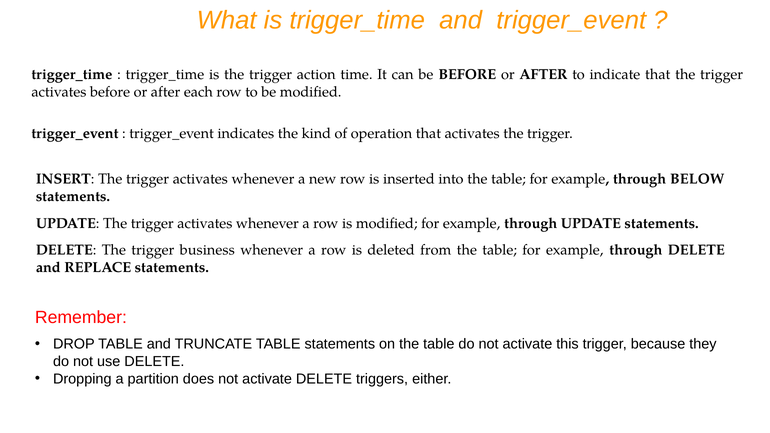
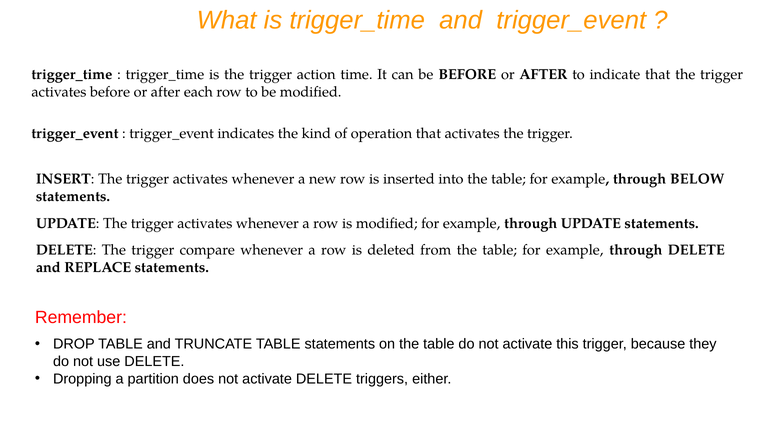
business: business -> compare (207, 250)
